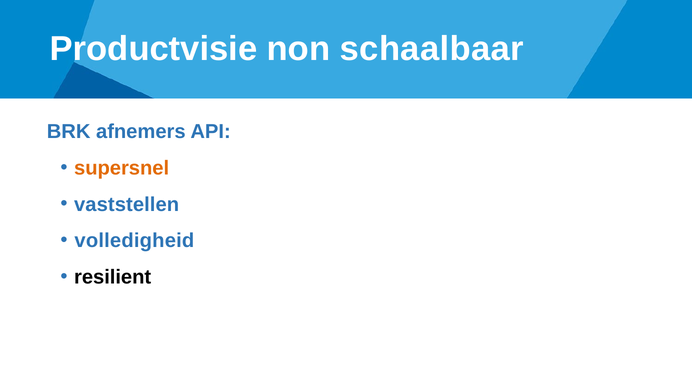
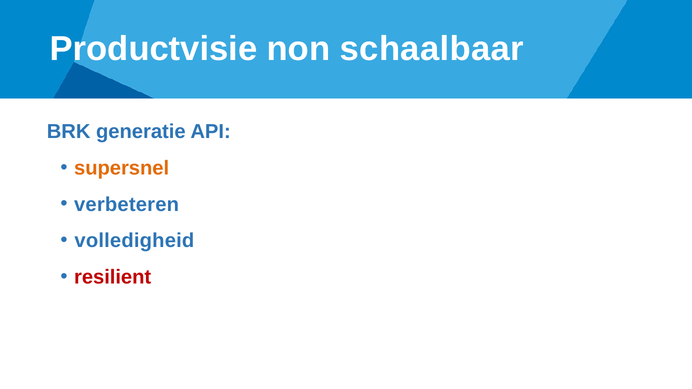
afnemers: afnemers -> generatie (141, 132)
vaststellen: vaststellen -> verbeteren (127, 204)
resilient colour: black -> red (113, 277)
